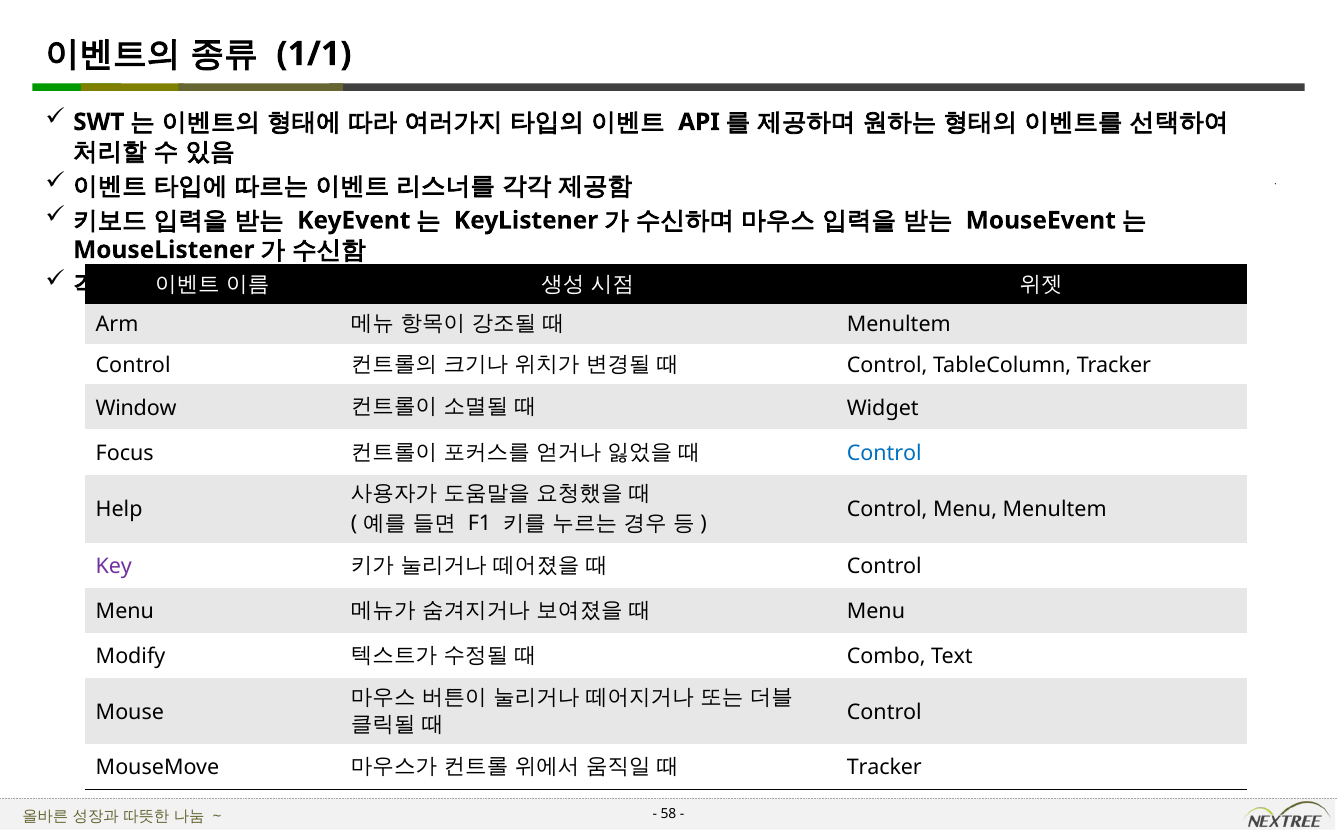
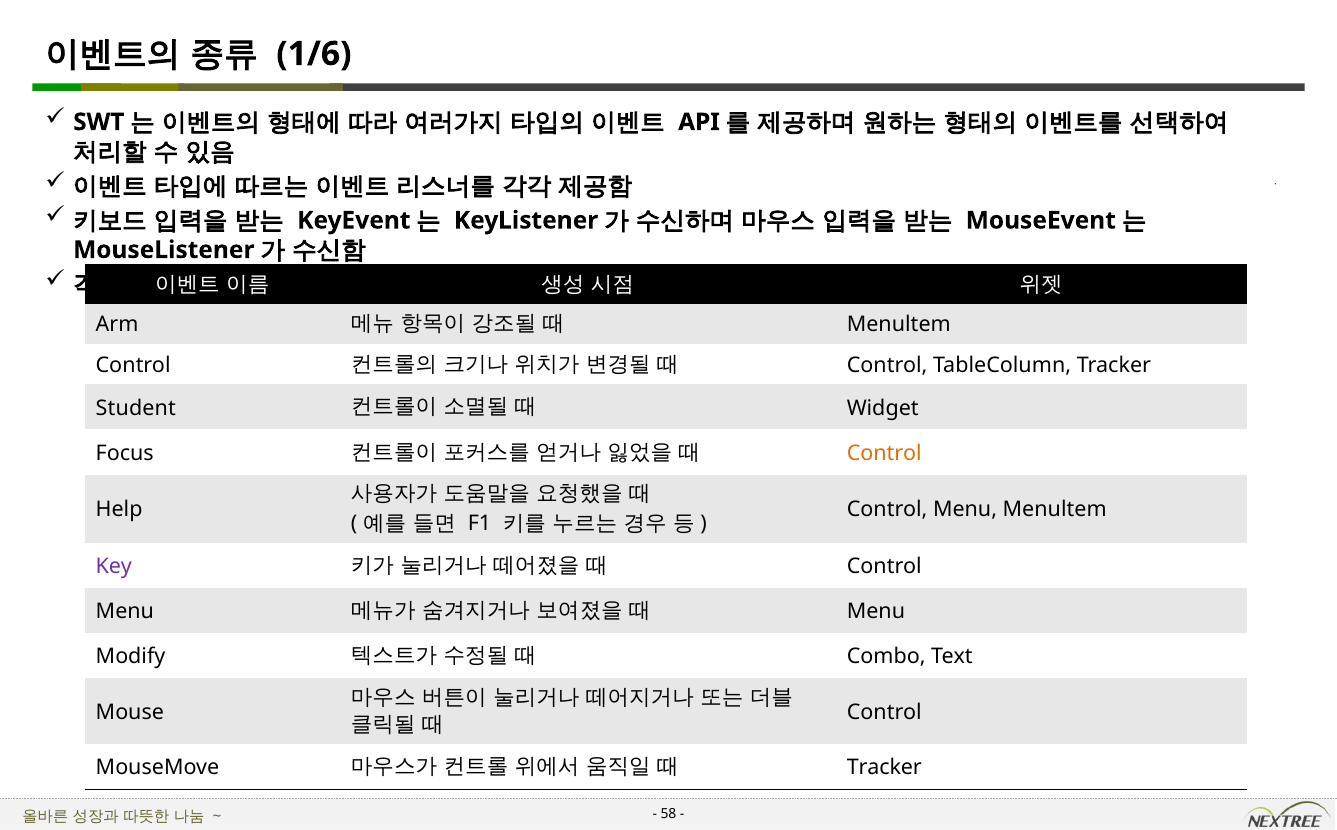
1/1: 1/1 -> 1/6 (314, 54)
Window: Window -> Student (136, 408)
Control colour: blue -> orange (884, 453)
